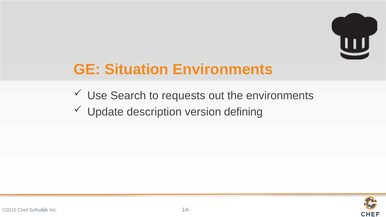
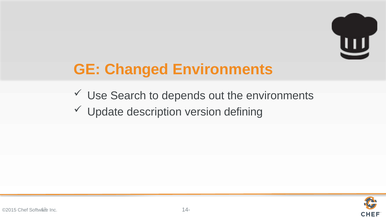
Situation: Situation -> Changed (137, 69)
requests: requests -> depends (184, 96)
